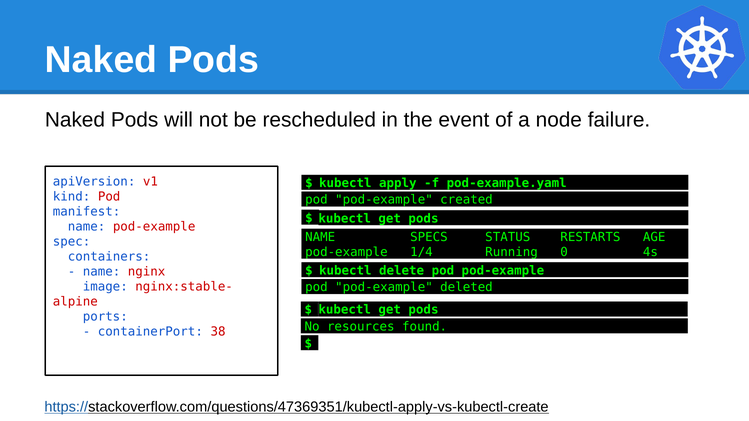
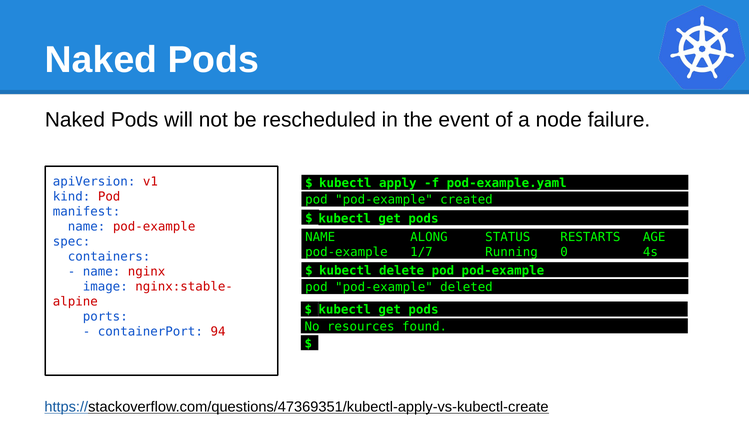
SPECS: SPECS -> ALONG (429, 237)
1/4: 1/4 -> 1/7 (421, 252)
38: 38 -> 94 (218, 332)
